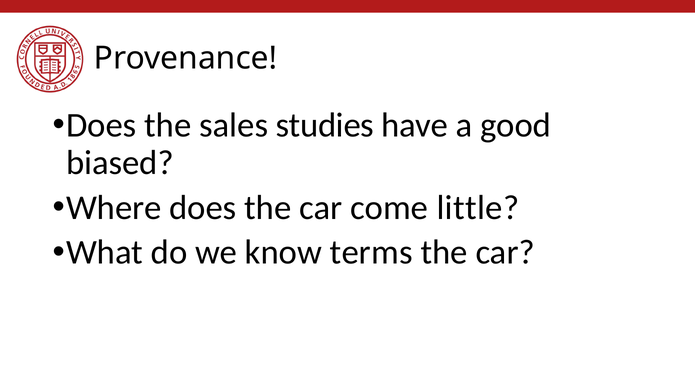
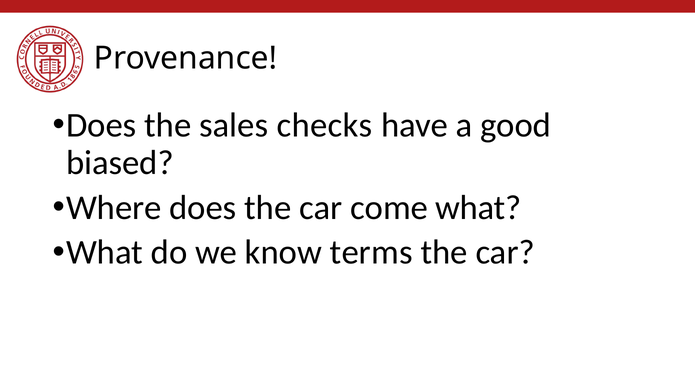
studies: studies -> checks (325, 125)
come little: little -> what (478, 208)
